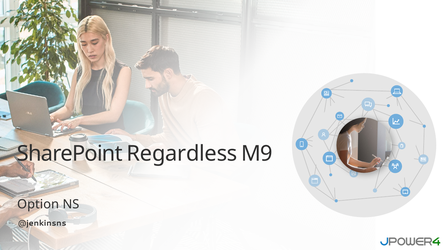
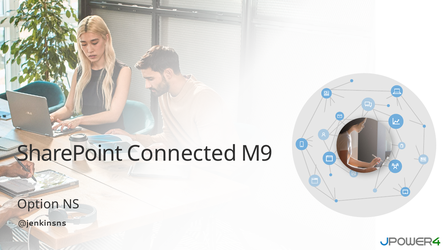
Regardless: Regardless -> Connected (182, 154)
